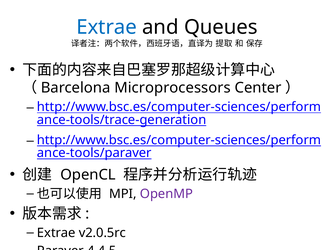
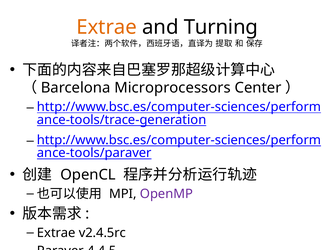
Extrae colour: blue -> orange (107, 27)
Queues: Queues -> Turning (221, 27)
v2.0.5rc: v2.0.5rc -> v2.4.5rc (102, 233)
